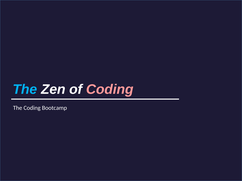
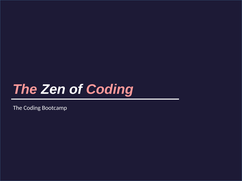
The colour: light blue -> pink (25, 90)
